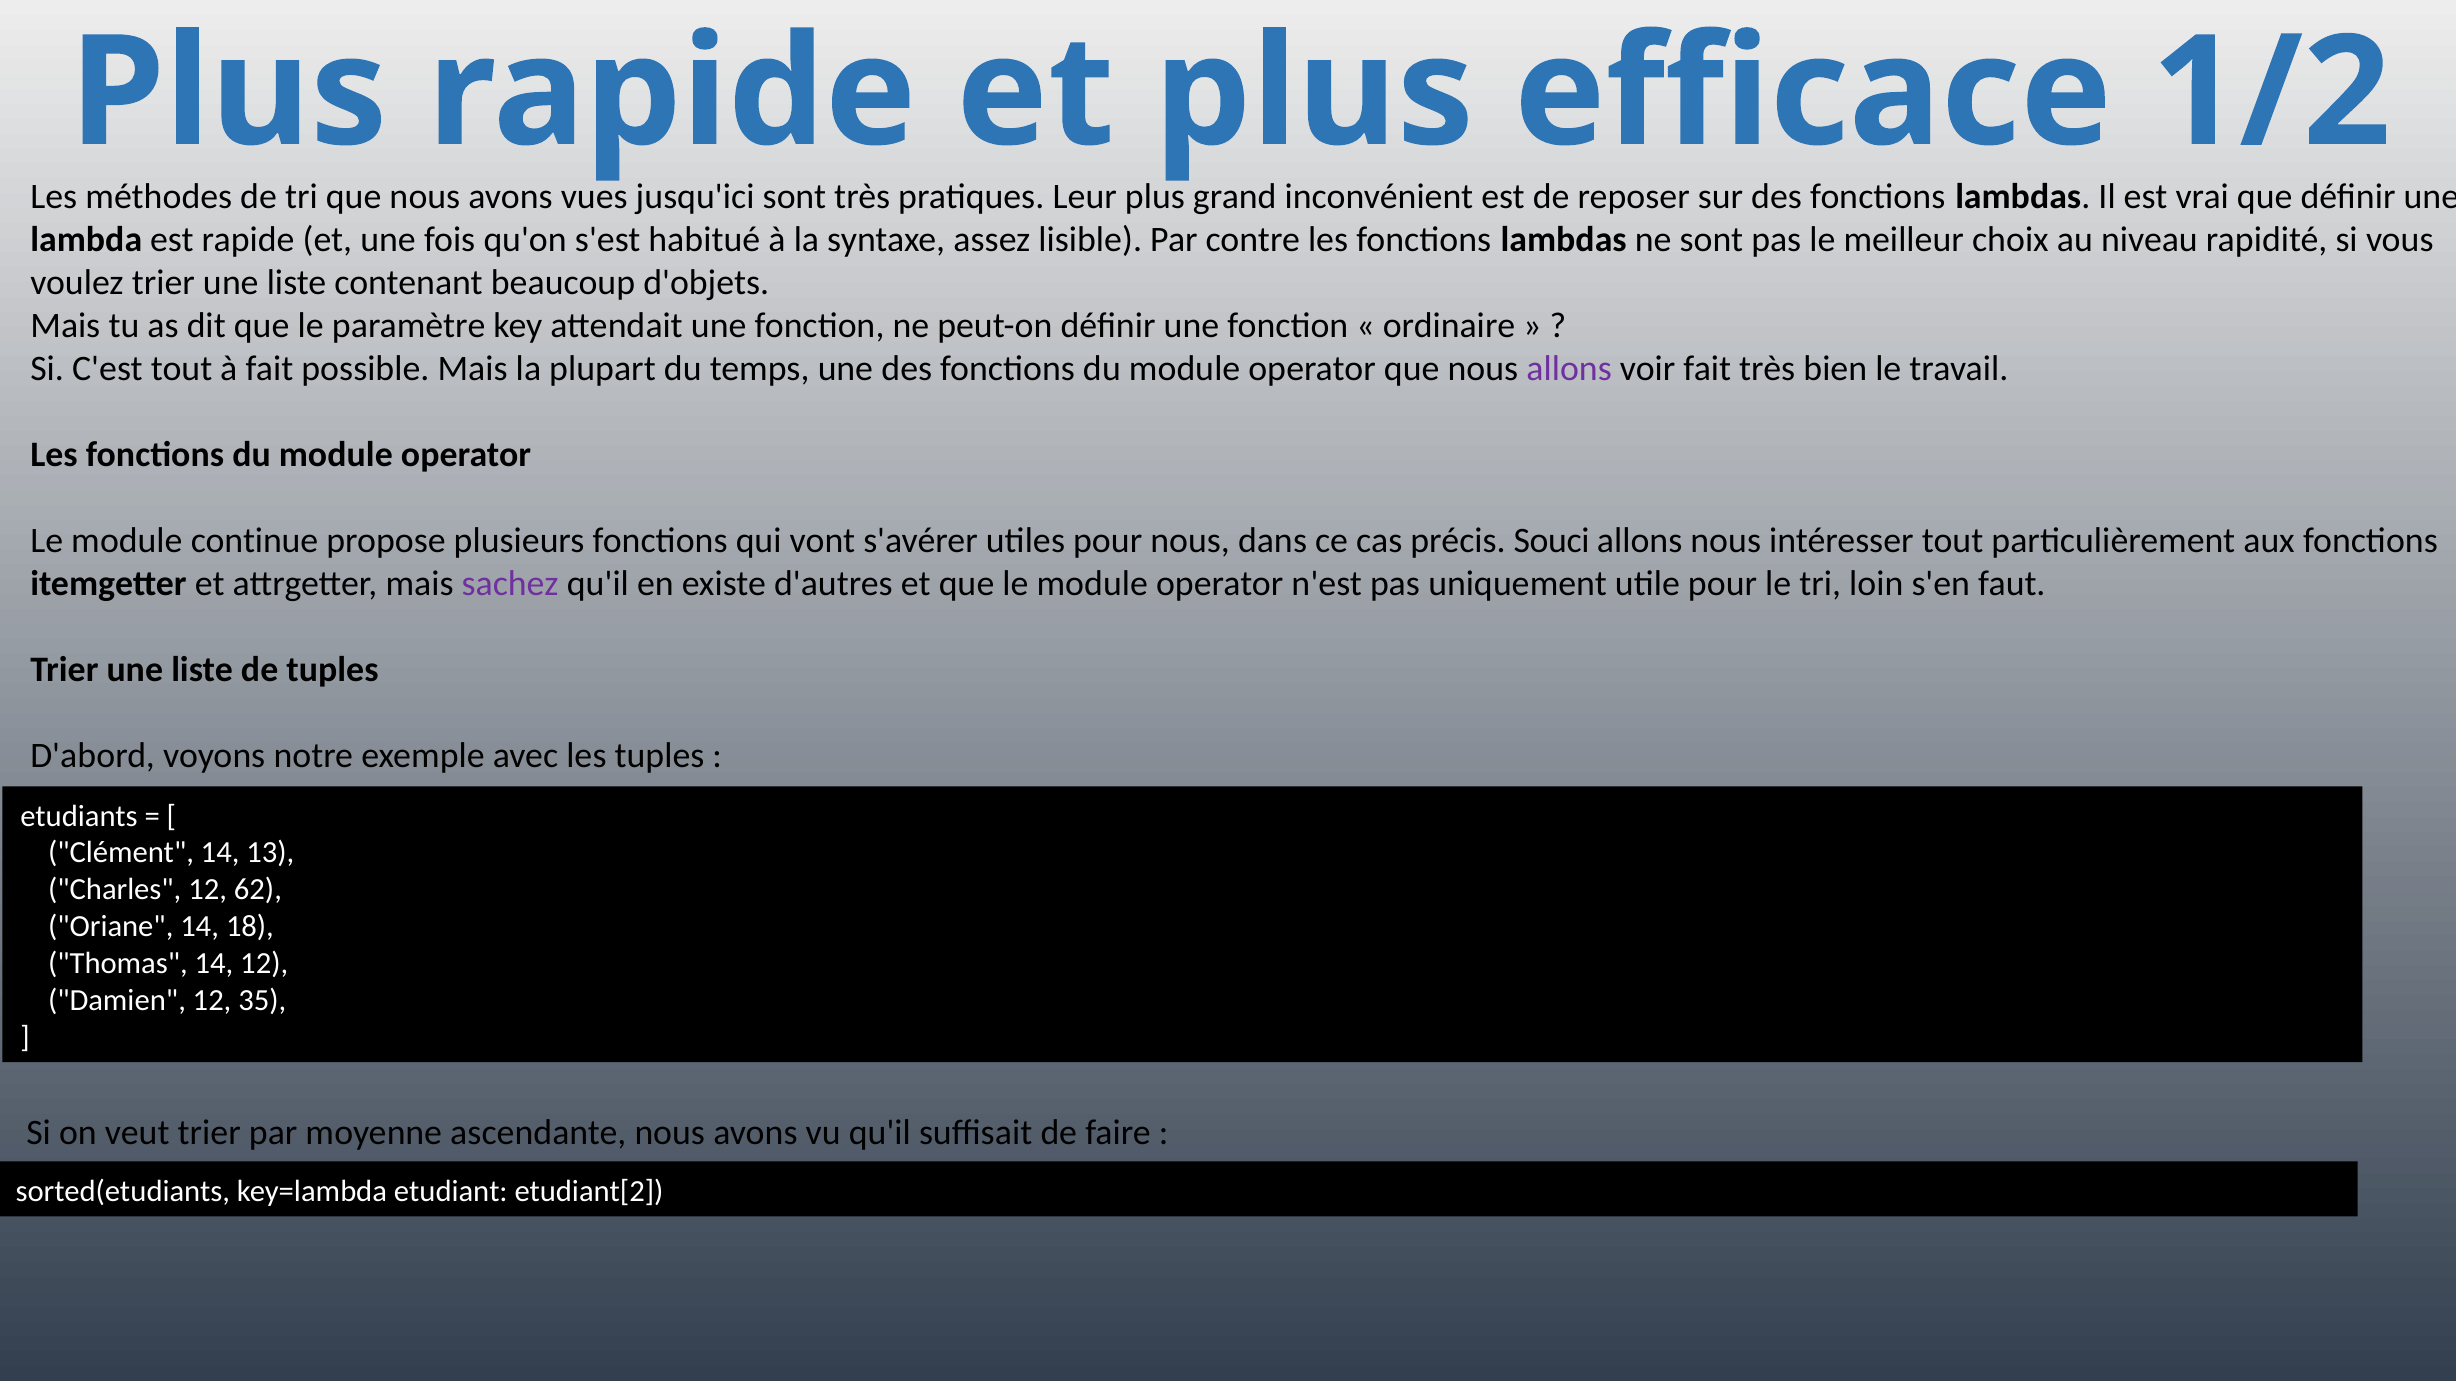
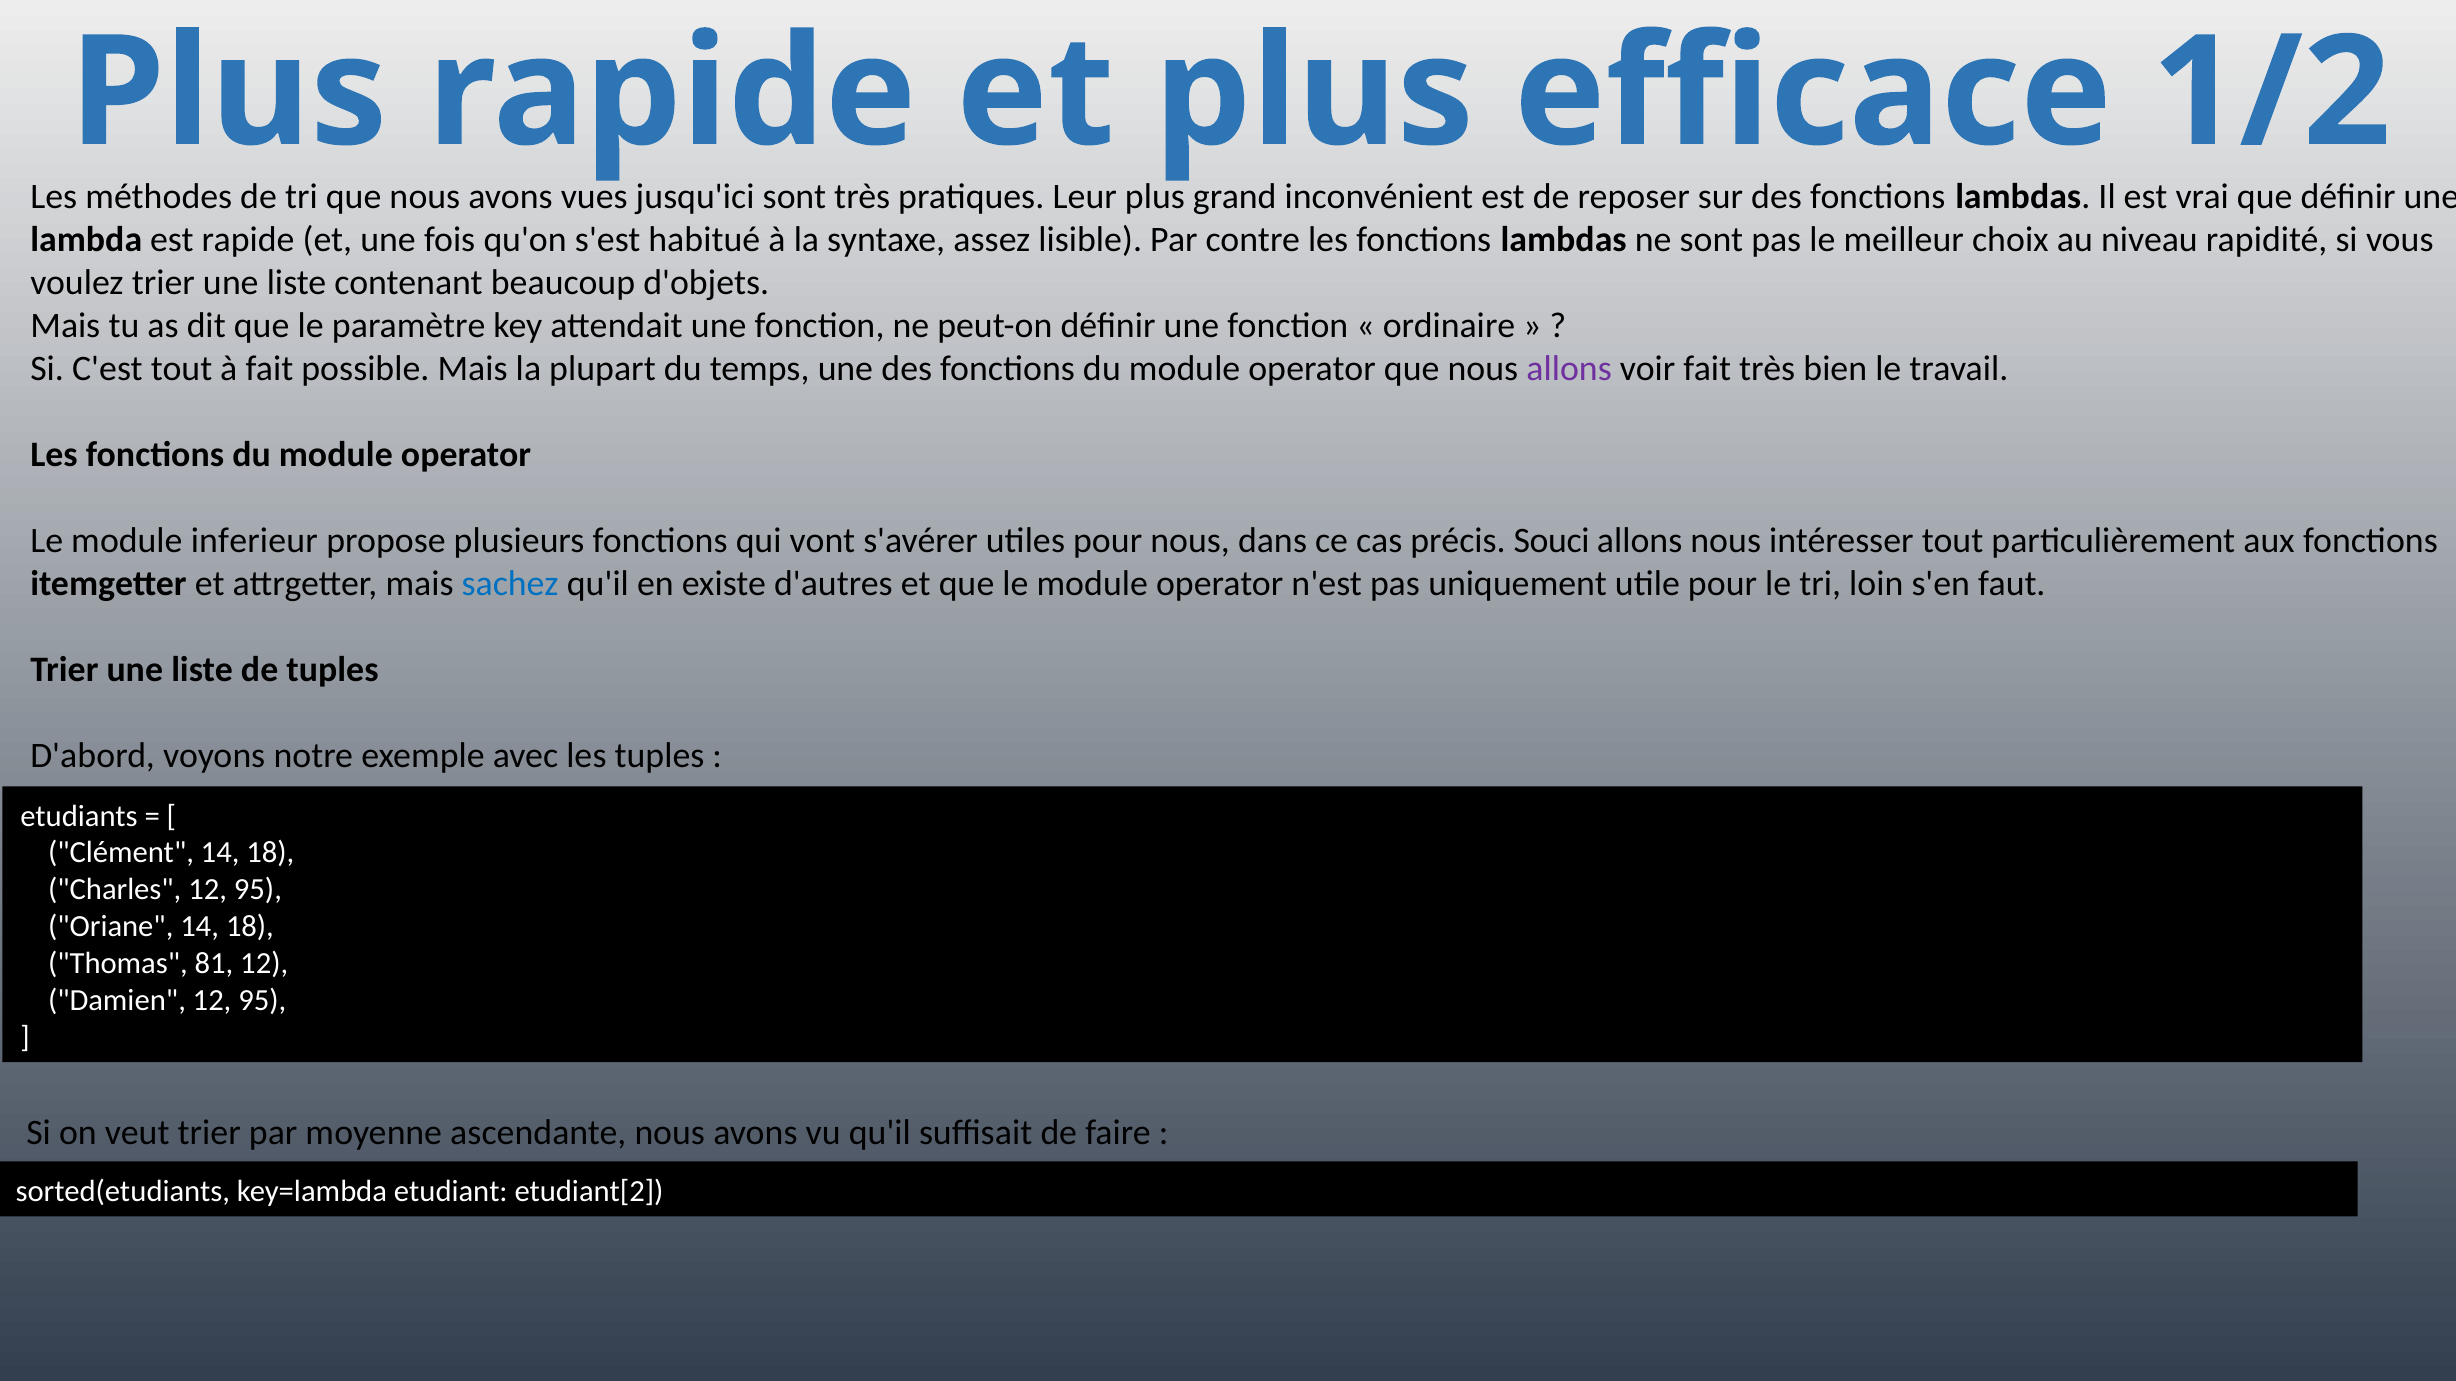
continue: continue -> inferieur (254, 541)
sachez colour: purple -> blue (510, 584)
Clément 14 13: 13 -> 18 (270, 853)
Charles 12 62: 62 -> 95 (258, 890)
Thomas 14: 14 -> 81 (214, 964)
Damien 12 35: 35 -> 95 (262, 1001)
